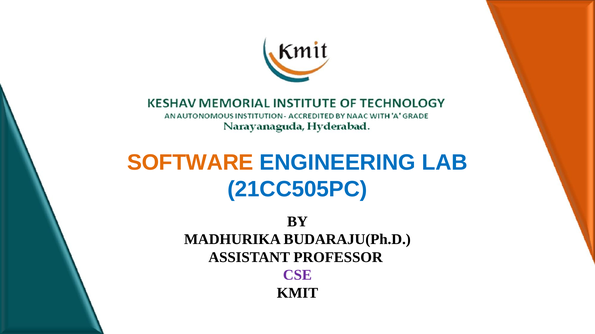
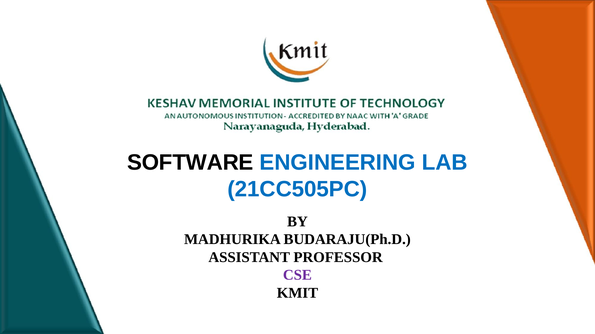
SOFTWARE colour: orange -> black (190, 163)
